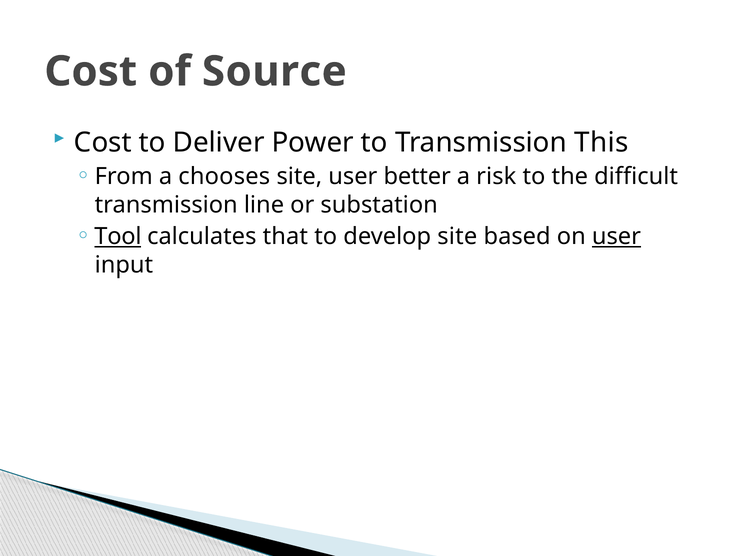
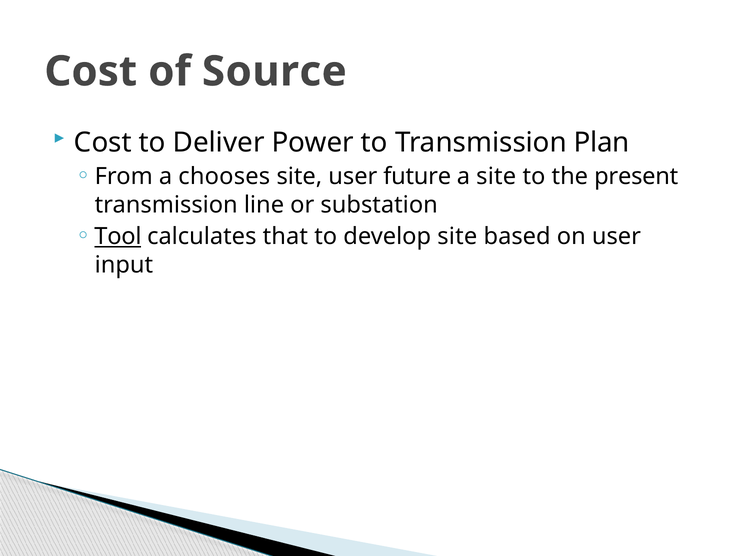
This: This -> Plan (602, 142)
better: better -> future (417, 176)
a risk: risk -> site (496, 176)
difficult: difficult -> present (636, 176)
user underline: present -> none (616, 236)
